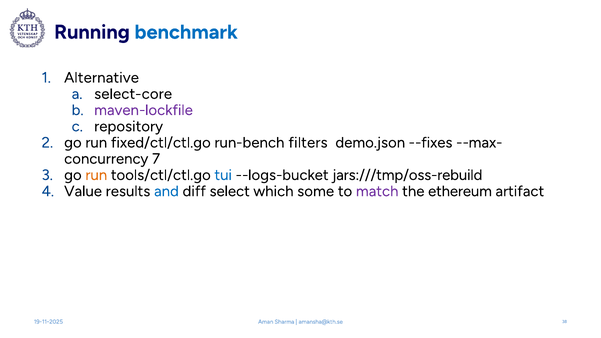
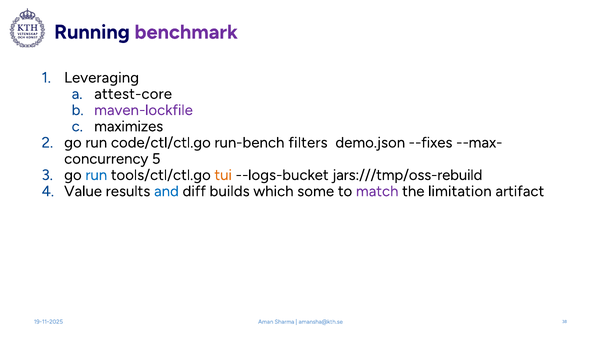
benchmark colour: blue -> purple (186, 32)
Alternative: Alternative -> Leveraging (102, 78)
select-core: select-core -> attest-core (133, 94)
repository: repository -> maximizes (129, 126)
fixed/ctl/ctl.go: fixed/ctl/ctl.go -> code/ctl/ctl.go (161, 143)
7: 7 -> 5 (156, 159)
run colour: orange -> blue (96, 175)
tui colour: blue -> orange (223, 175)
select: select -> builds (230, 191)
ethereum: ethereum -> limitation (460, 191)
